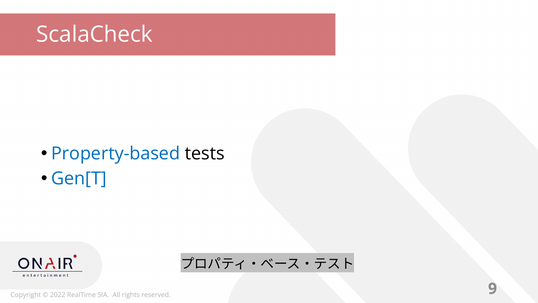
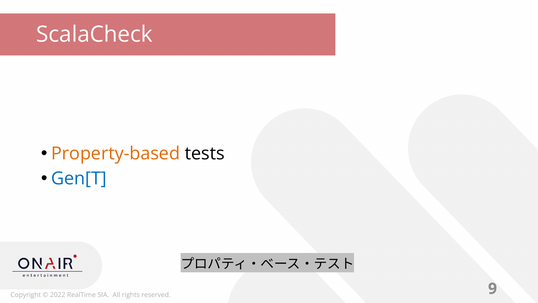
Property-based colour: blue -> orange (116, 153)
